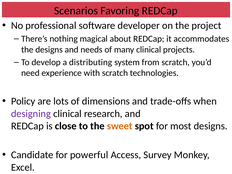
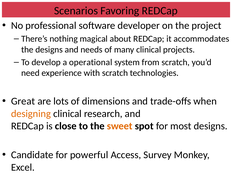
distributing: distributing -> operational (91, 62)
Policy: Policy -> Great (23, 101)
designing colour: purple -> orange (31, 114)
